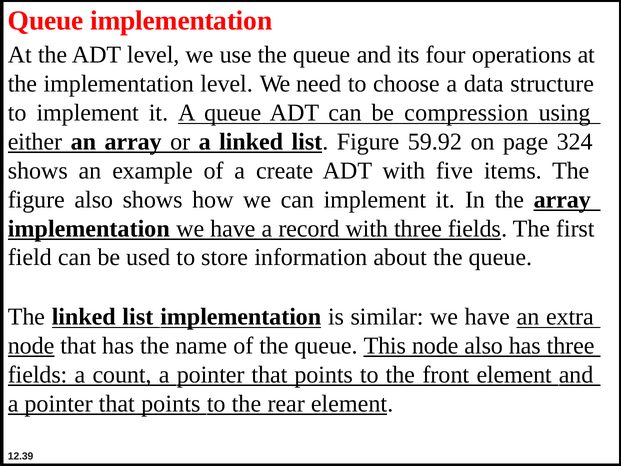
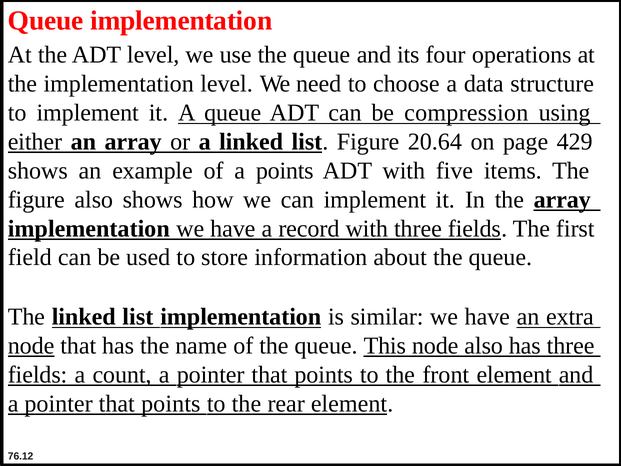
59.92: 59.92 -> 20.64 (435, 142)
324: 324 -> 429 (575, 142)
a create: create -> points (285, 170)
12.39: 12.39 -> 76.12 (21, 456)
